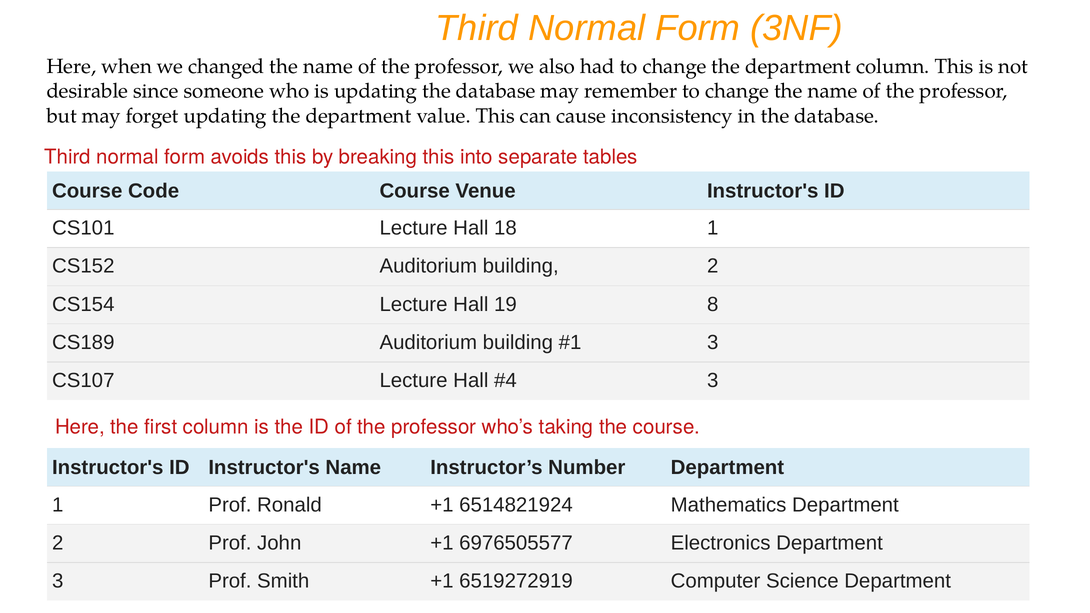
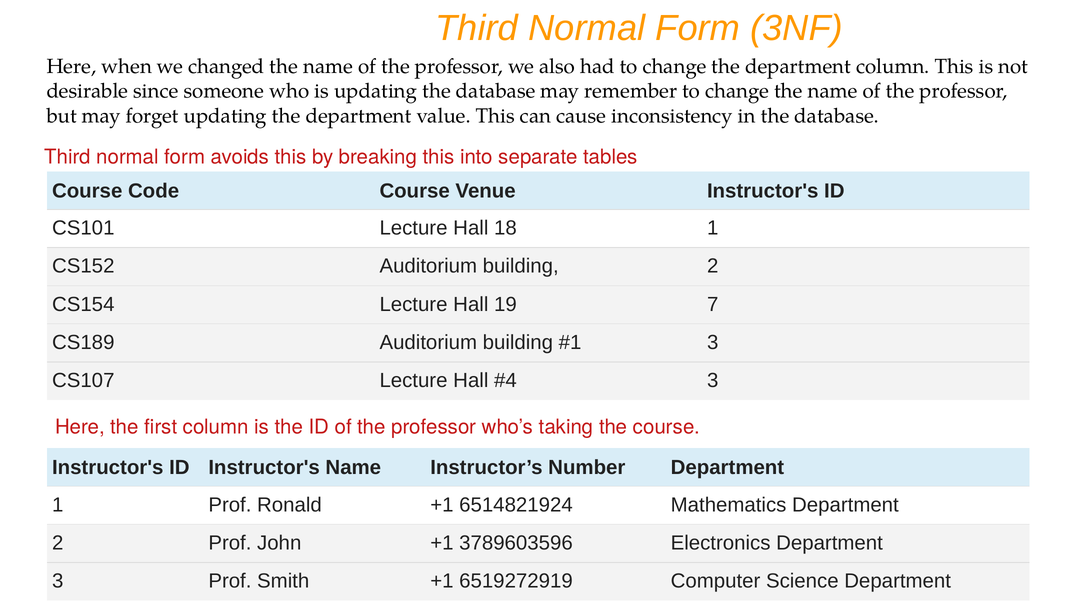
8: 8 -> 7 (713, 304)
6976505577: 6976505577 -> 3789603596 (516, 543)
